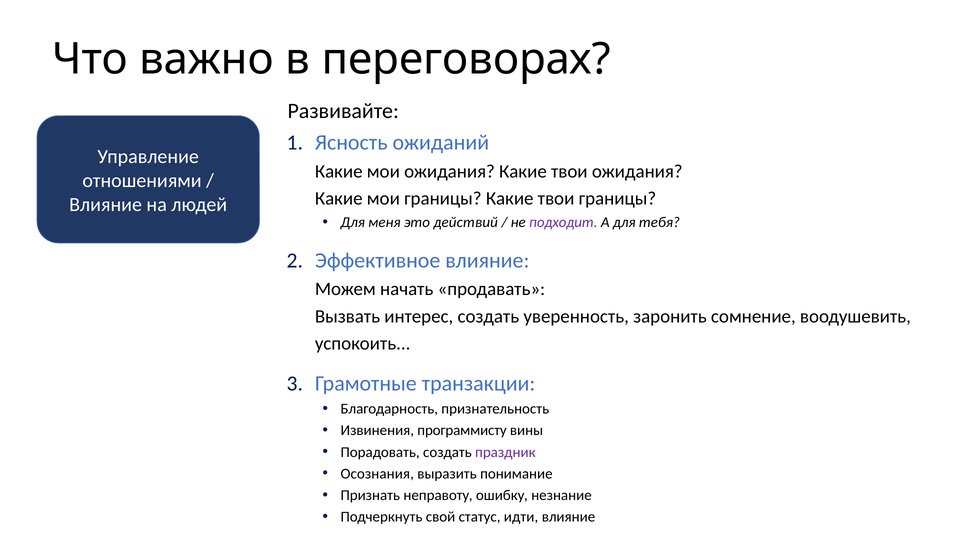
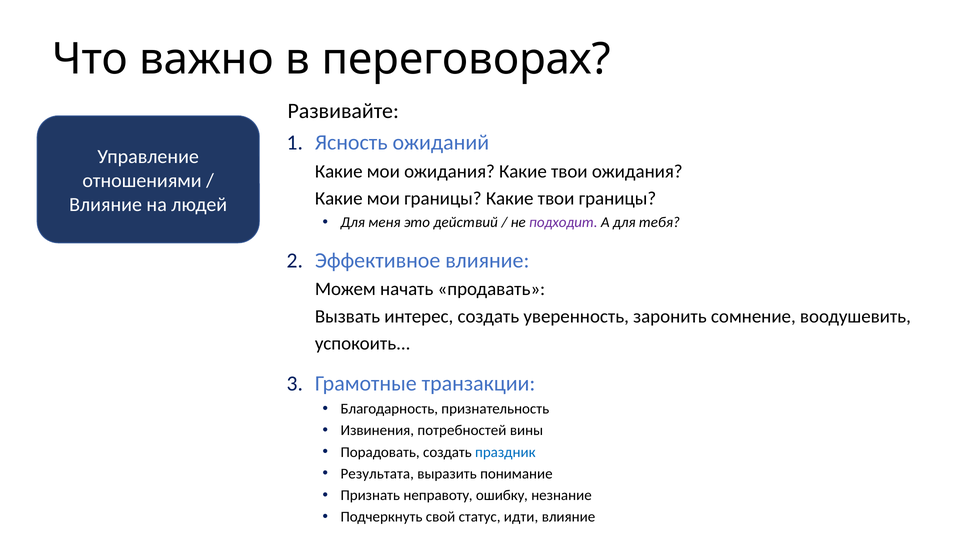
программисту: программисту -> потребностей (462, 431)
праздник colour: purple -> blue (505, 452)
Осознания: Осознания -> Результата (377, 474)
